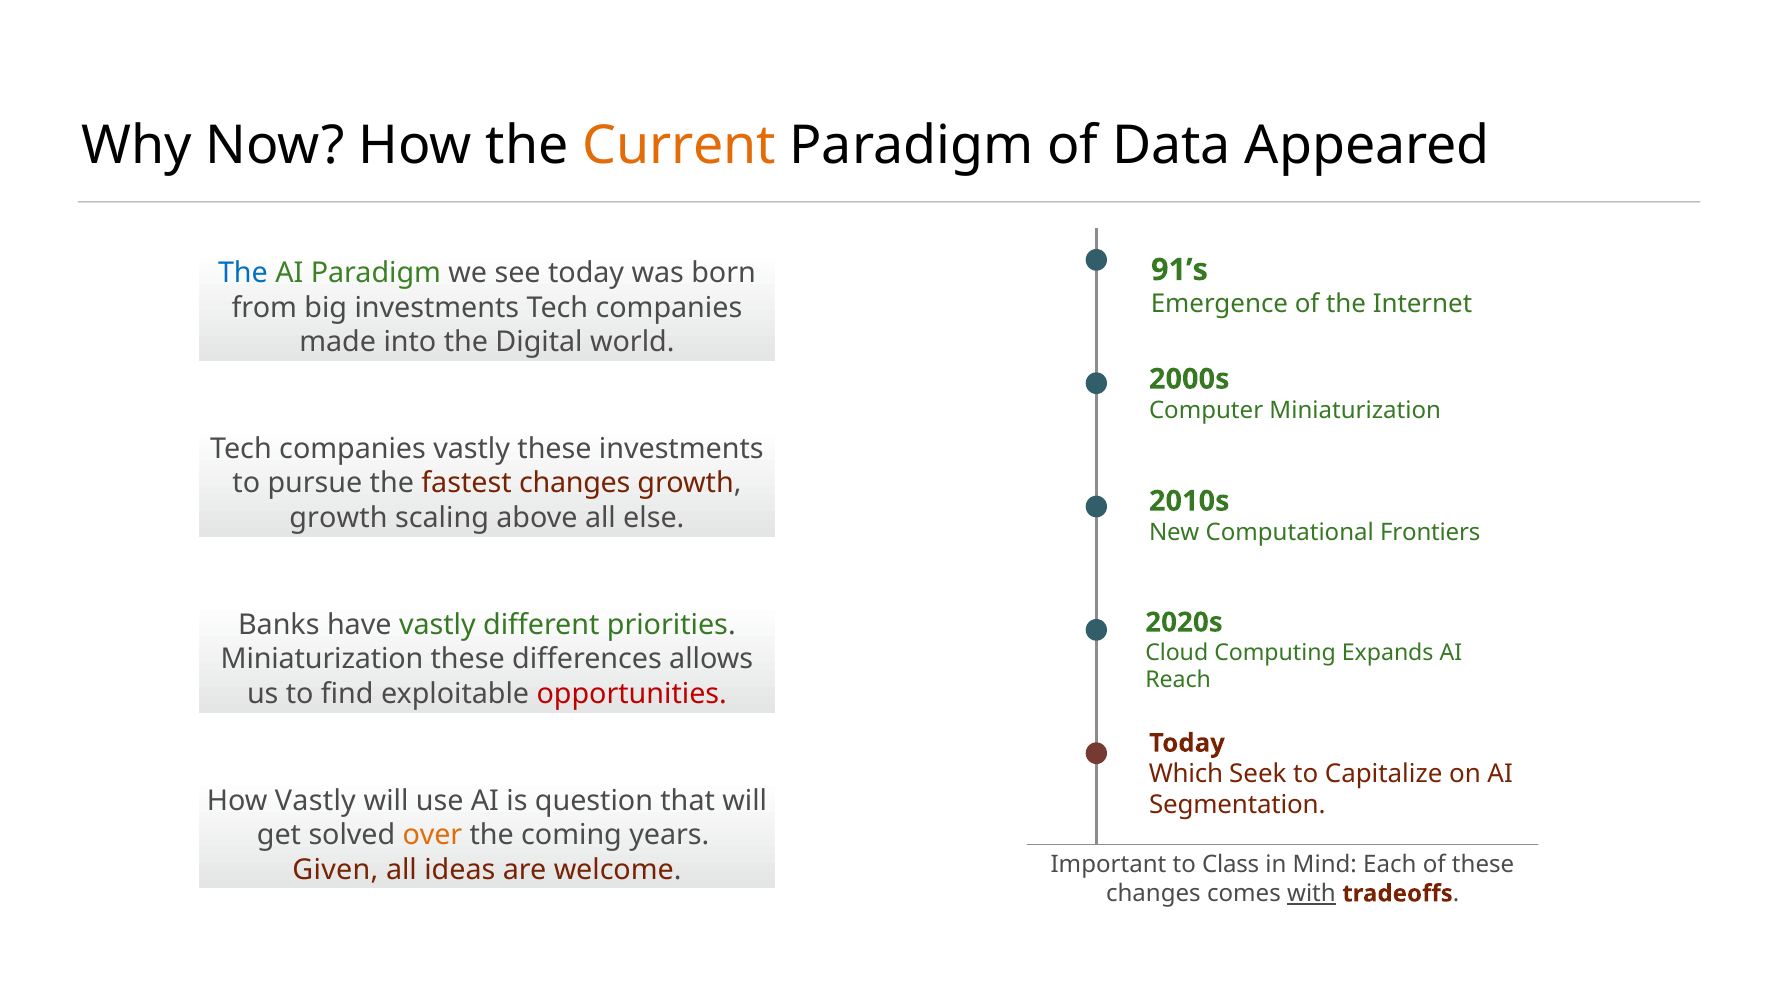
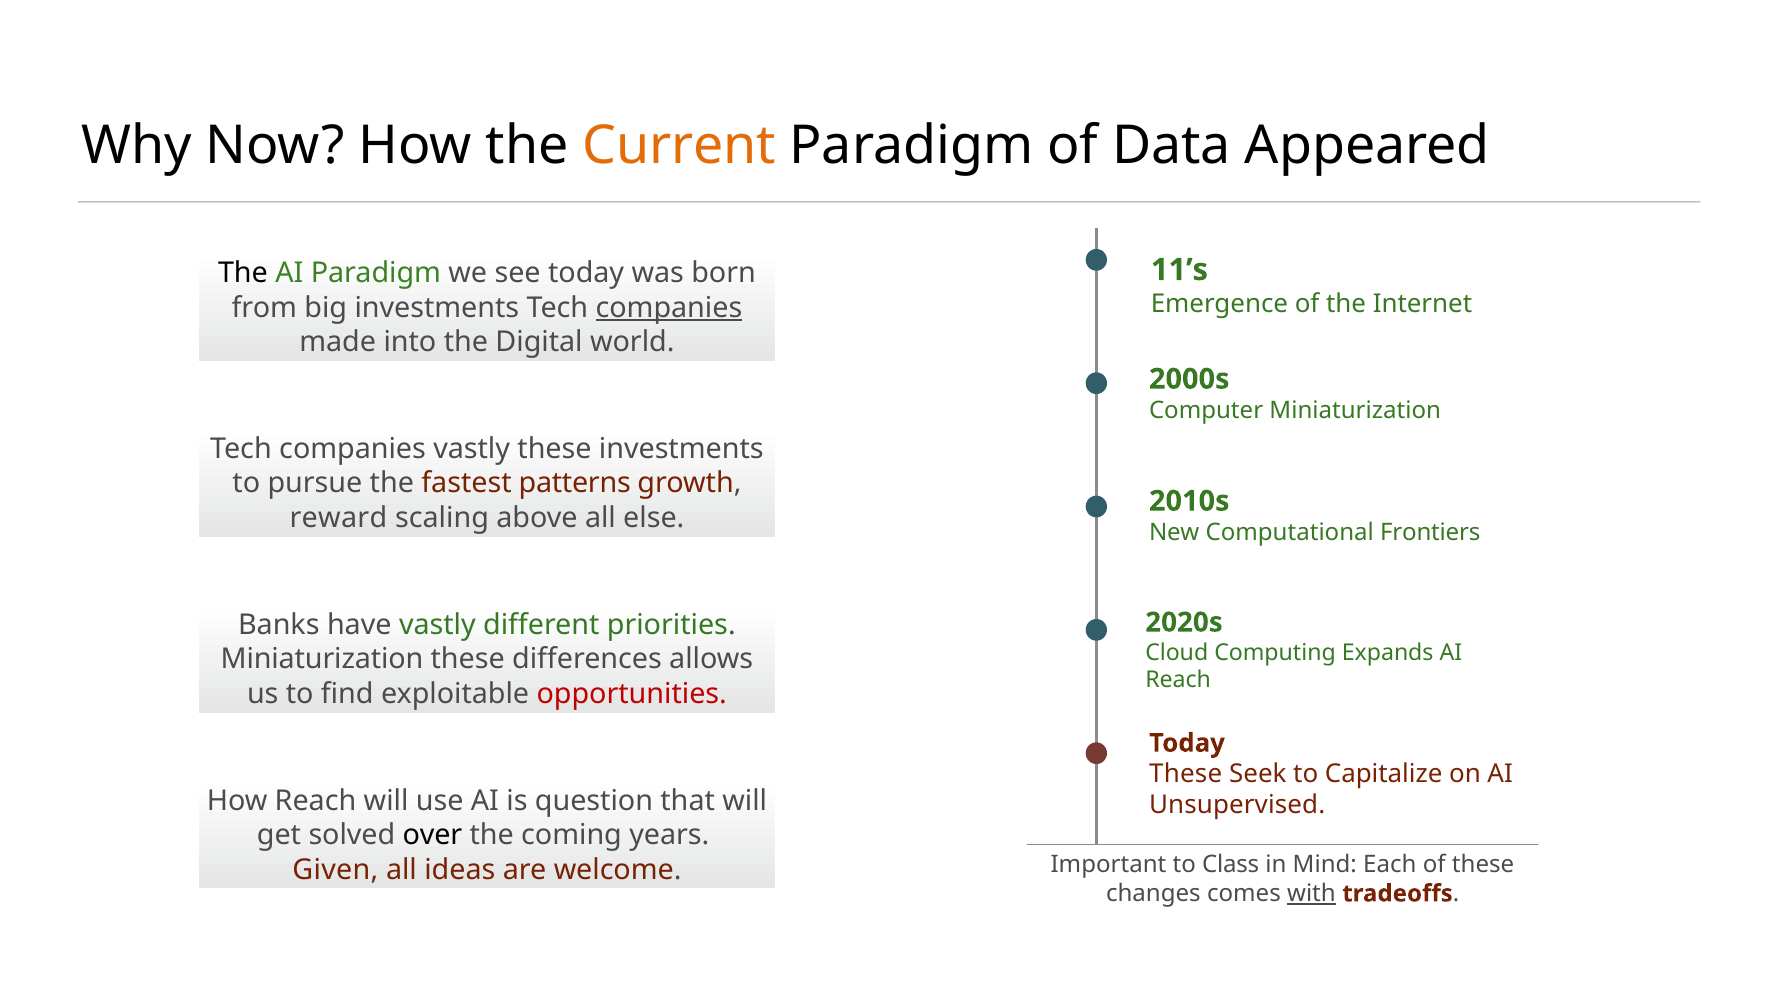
91’s: 91’s -> 11’s (1179, 270)
The colour: blue -> black (243, 273)
companies underline: none -> present (669, 308)
fastest changes: changes -> patterns (575, 484)
growth: growth -> reward (338, 518)
Which: Which -> These (1186, 774)
How Vastly: Vastly -> Reach (316, 801)
Segmentation: Segmentation -> Unsupervised (1237, 805)
over colour: orange -> black (432, 835)
